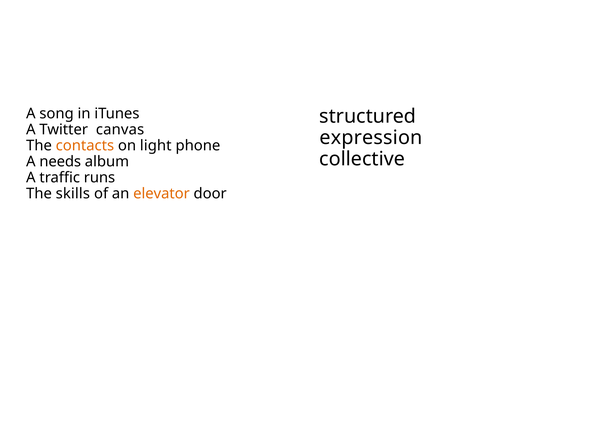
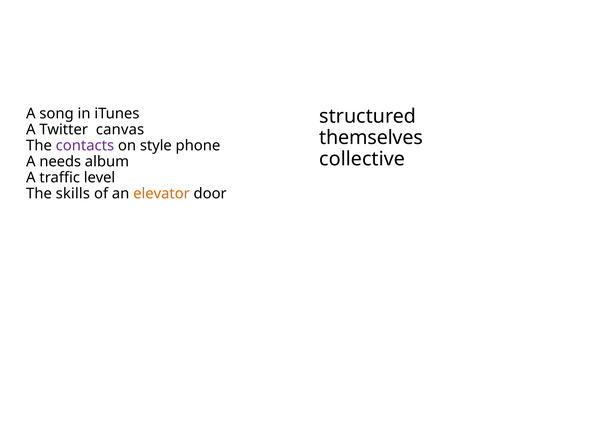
expression: expression -> themselves (371, 137)
contacts colour: orange -> purple (85, 146)
light: light -> style (156, 146)
runs: runs -> level (99, 178)
